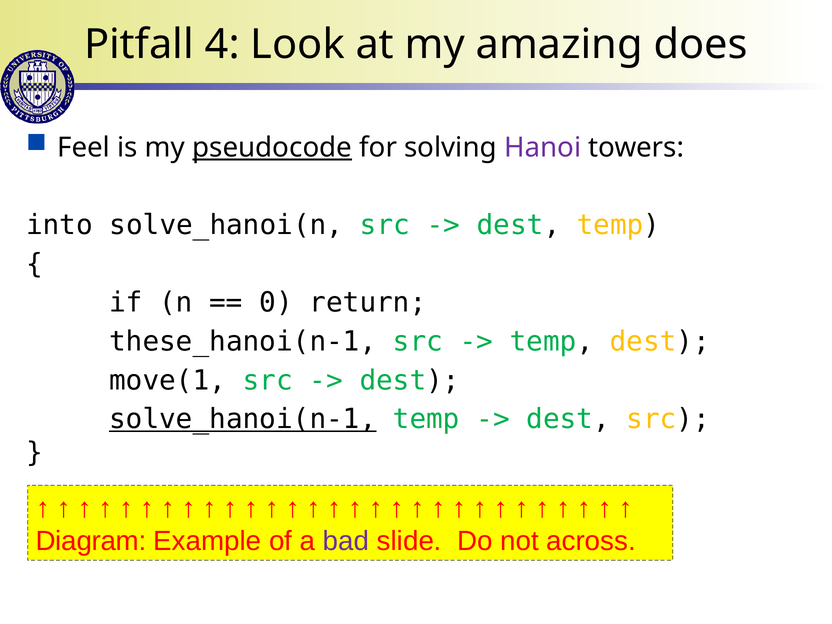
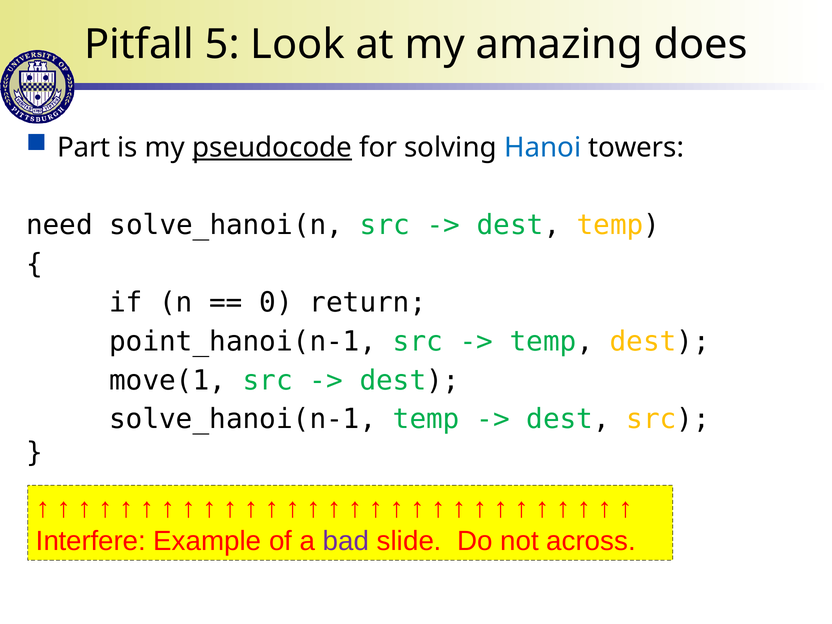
4: 4 -> 5 (222, 44)
Feel: Feel -> Part (84, 148)
Hanoi colour: purple -> blue (543, 148)
into: into -> need (59, 225)
these_hanoi(n-1: these_hanoi(n-1 -> point_hanoi(n-1 (243, 342)
solve_hanoi(n-1 underline: present -> none (243, 419)
Diagram: Diagram -> Interfere (91, 541)
